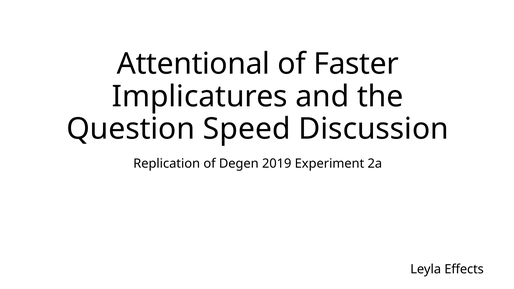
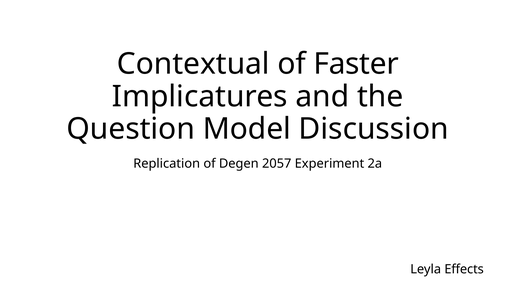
Attentional: Attentional -> Contextual (193, 64)
Speed: Speed -> Model (247, 129)
2019: 2019 -> 2057 (277, 164)
